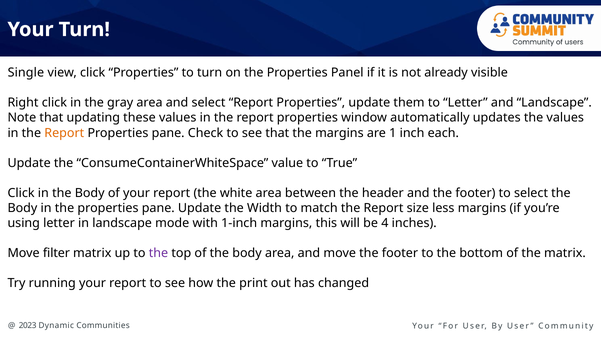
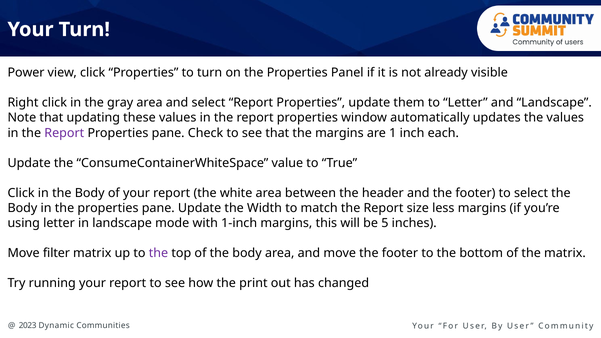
Single: Single -> Power (26, 73)
Report colour: orange -> purple (64, 133)
4: 4 -> 5 (385, 223)
